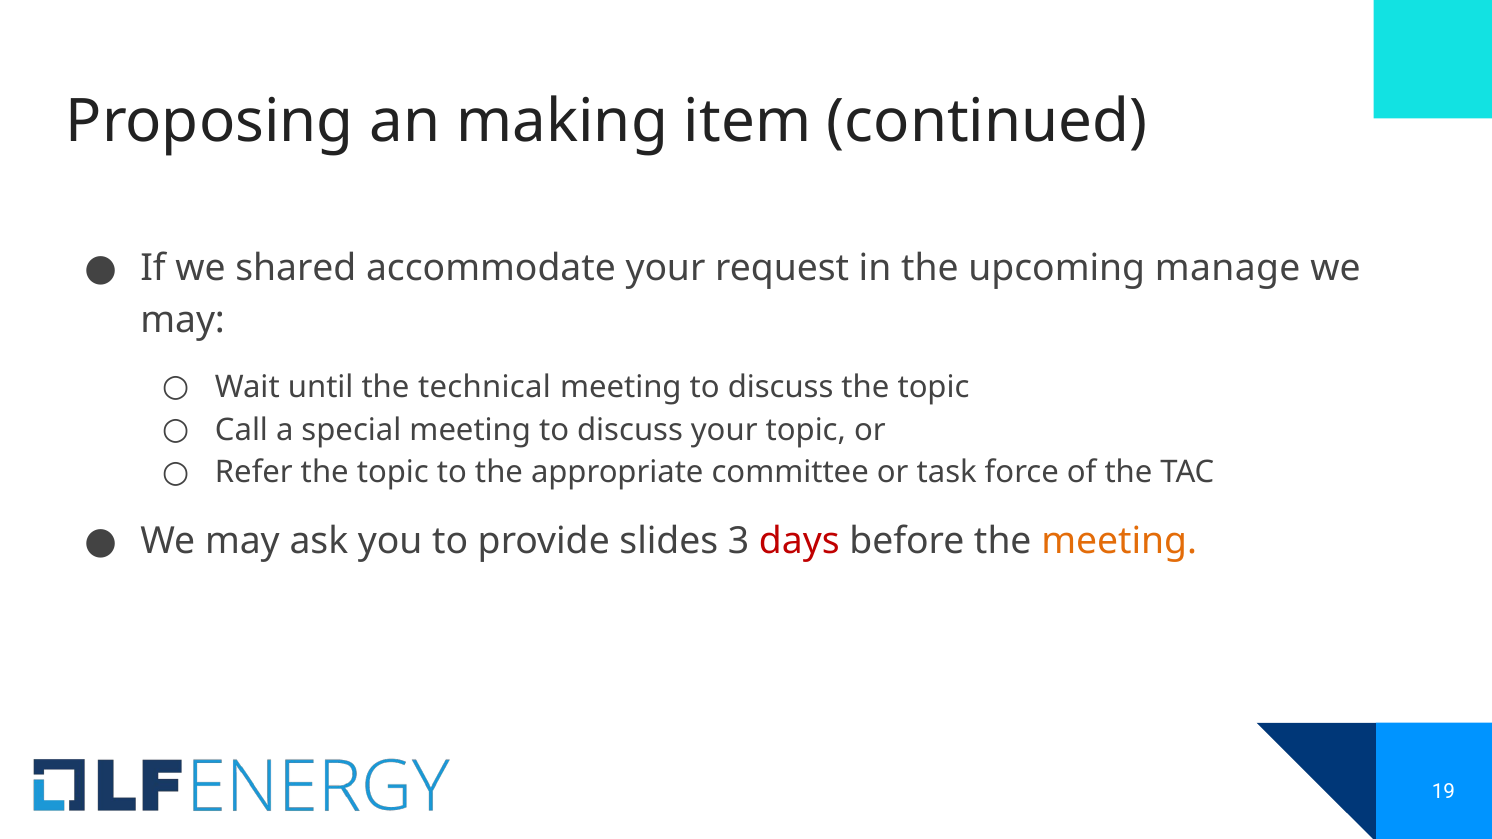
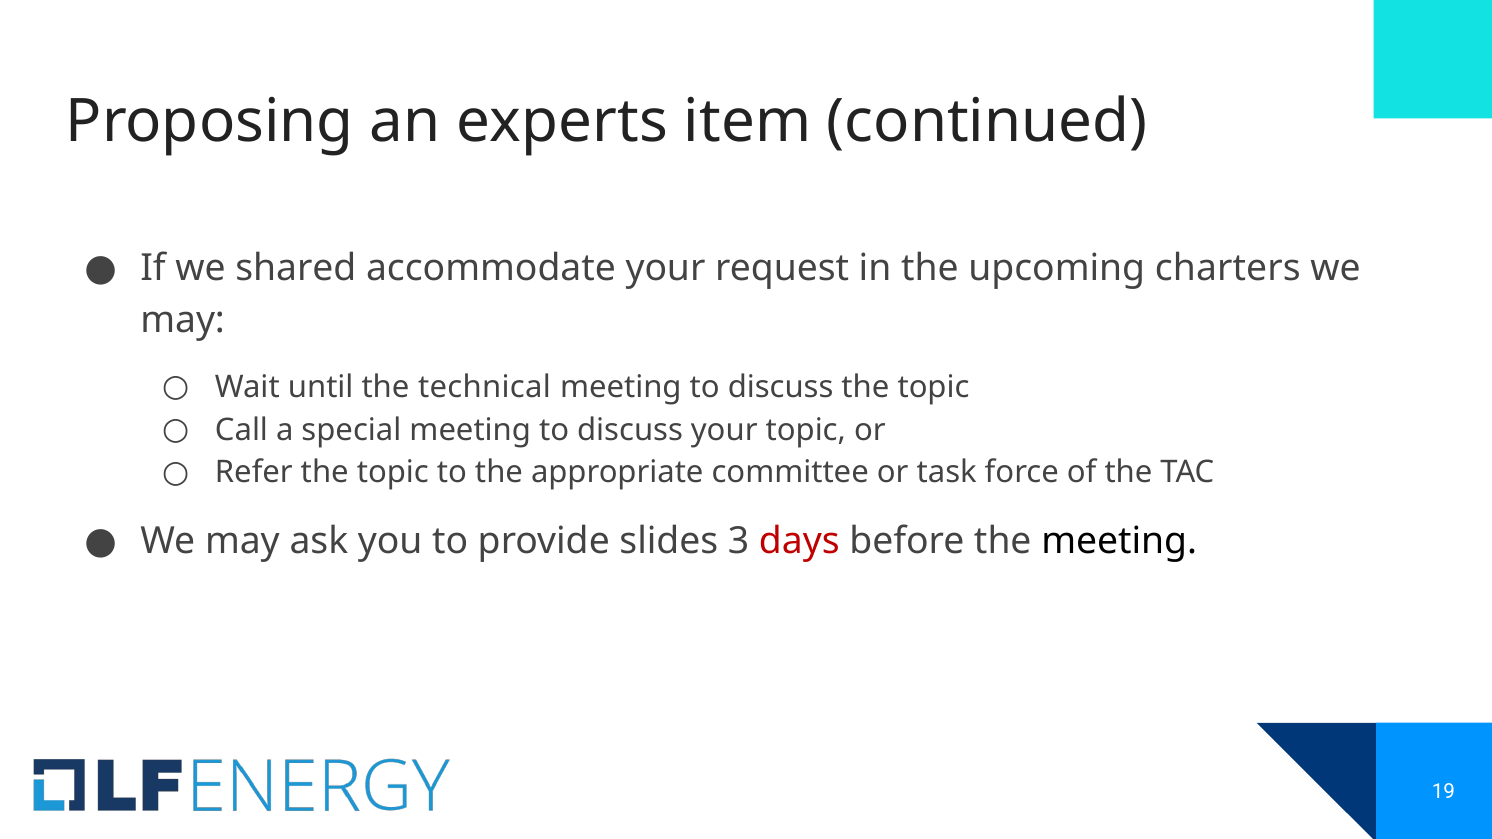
making: making -> experts (562, 122)
manage: manage -> charters (1228, 269)
meeting colour: orange -> black (1119, 542)
